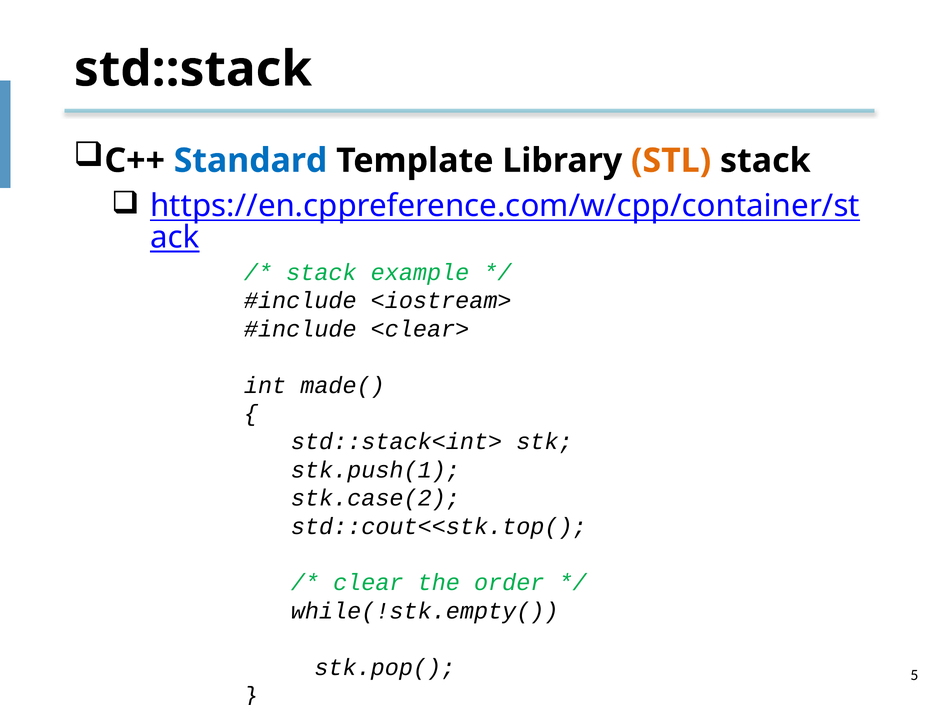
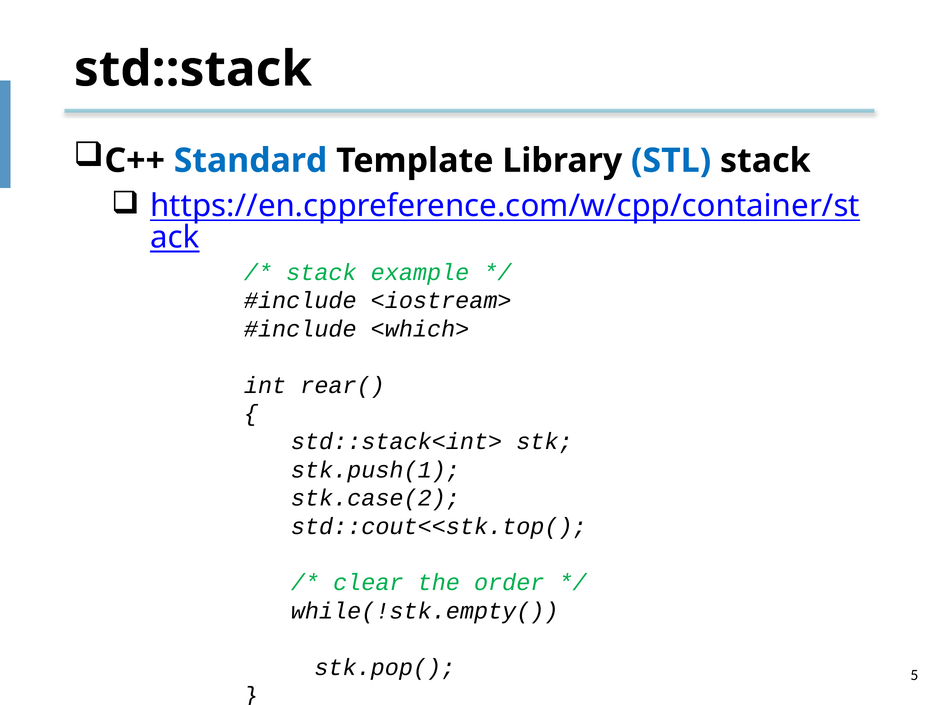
STL colour: orange -> blue (671, 160)
<clear>: <clear> -> <which> (420, 329)
made(: made( -> rear( (343, 385)
